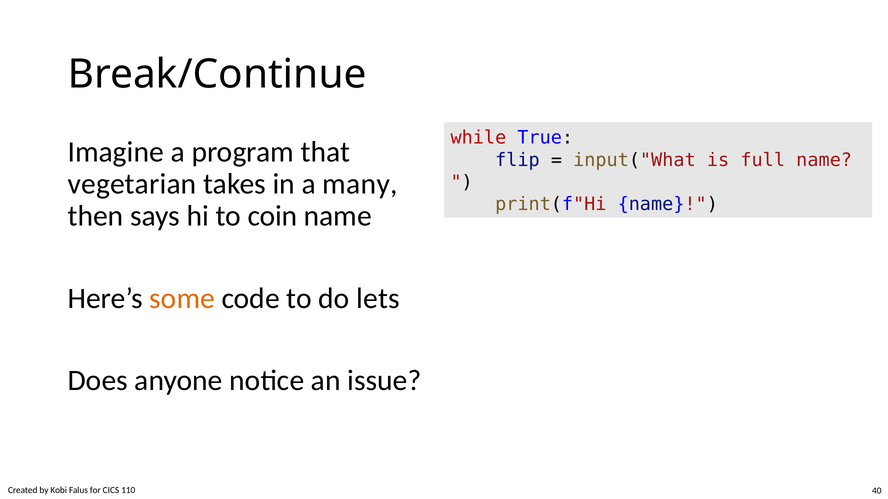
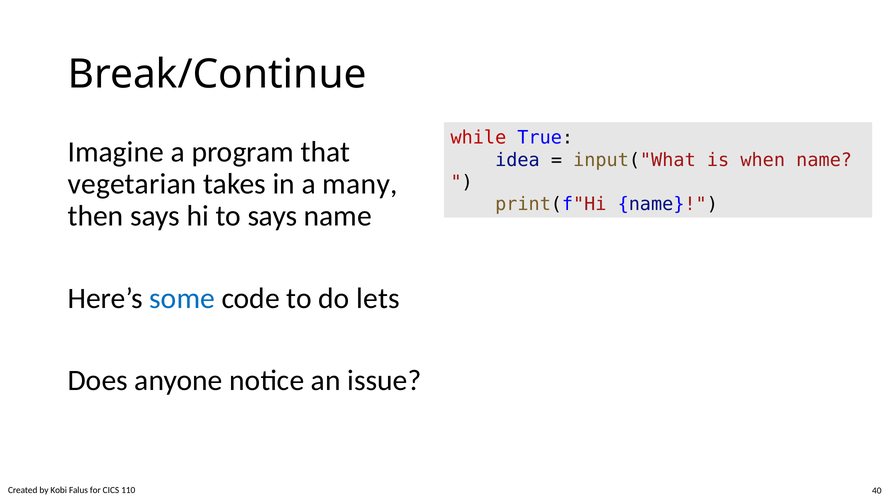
flip: flip -> idea (517, 160)
full: full -> when (763, 160)
to coin: coin -> says (273, 216)
some colour: orange -> blue (182, 299)
